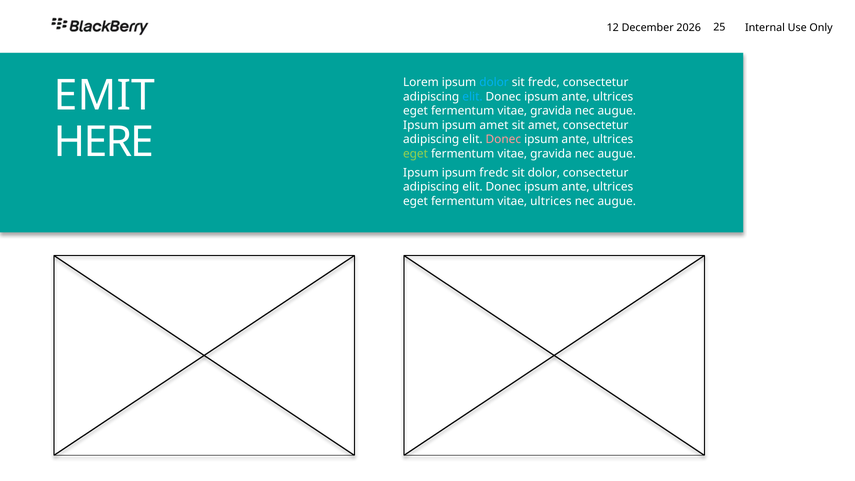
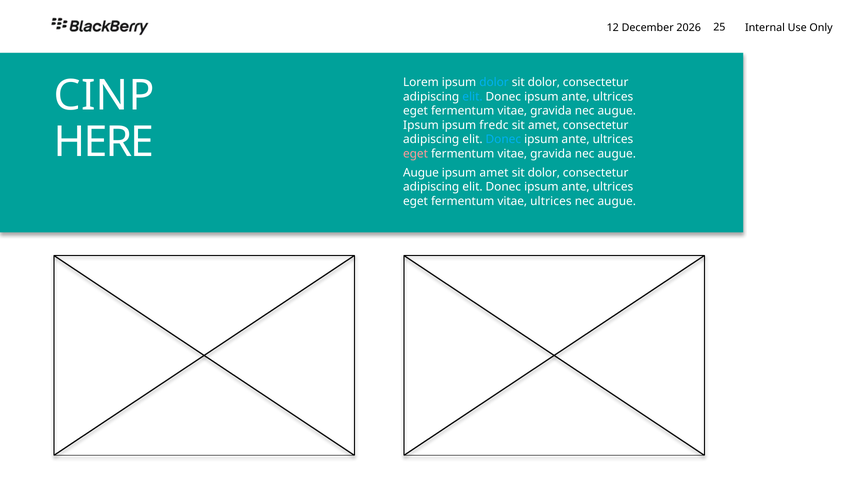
fredc: fredc -> dolor (544, 82)
EMIT: EMIT -> CINP (104, 96)
ipsum amet: amet -> fredc (494, 125)
Donec colour: pink -> light blue (503, 139)
eget colour: light green -> pink (415, 154)
Ipsum: Ipsum -> Augue (421, 173)
ipsum fredc: fredc -> amet (494, 173)
